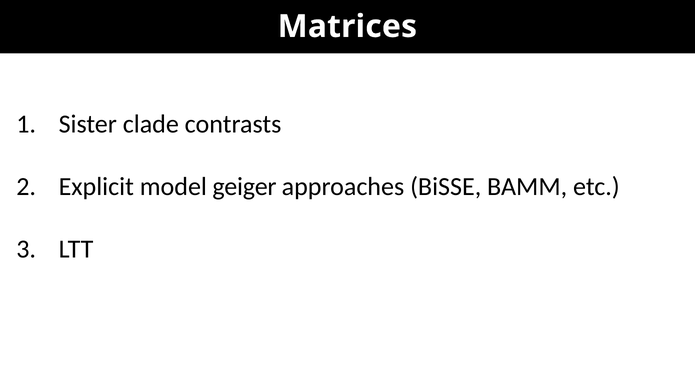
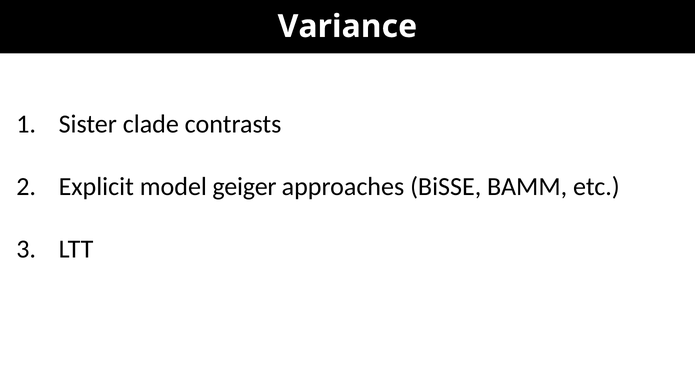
Matrices: Matrices -> Variance (347, 26)
